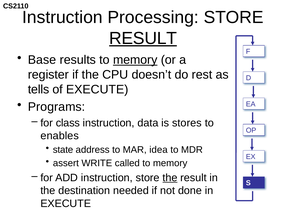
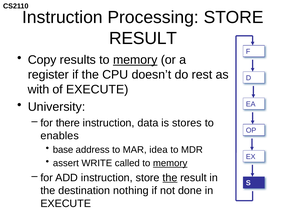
RESULT underline: present -> none (143, 38)
Base: Base -> Copy (42, 60)
tells: tells -> with (39, 89)
Programs: Programs -> University (57, 107)
class: class -> there (68, 123)
state: state -> base (63, 149)
memory underline: none -> present (170, 163)
needed: needed -> nothing (131, 190)
